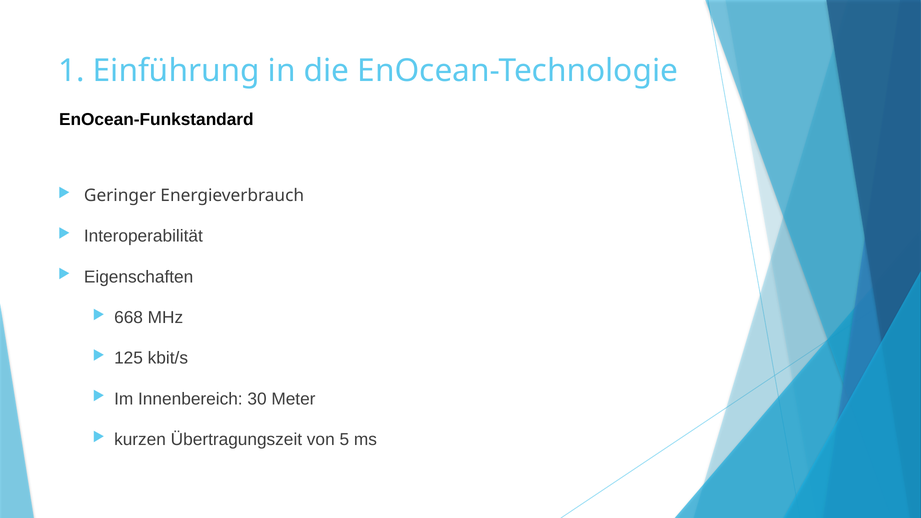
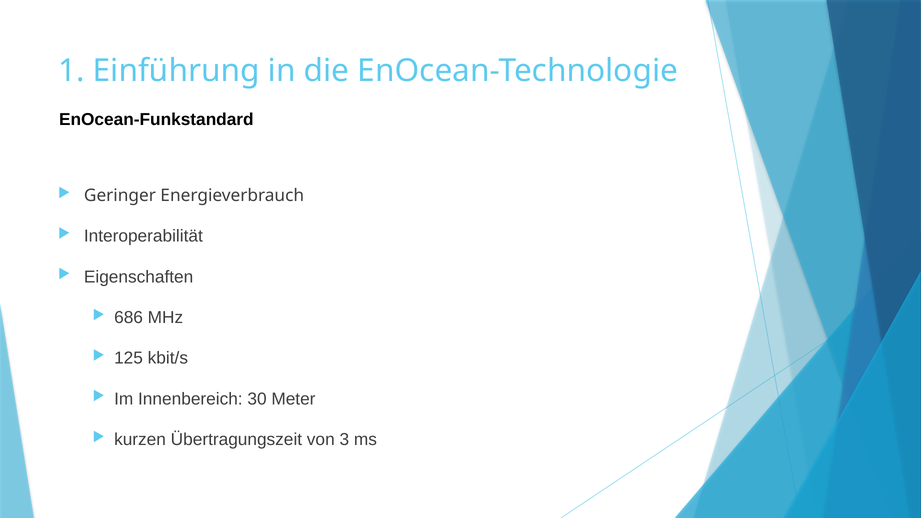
668: 668 -> 686 (129, 318)
5: 5 -> 3 (344, 440)
